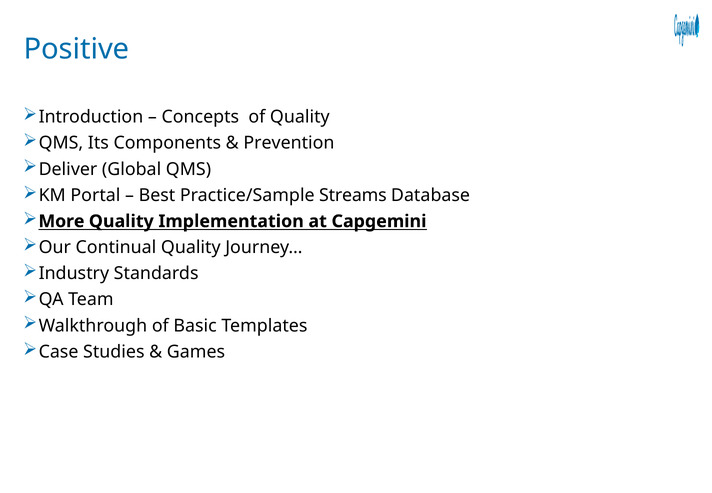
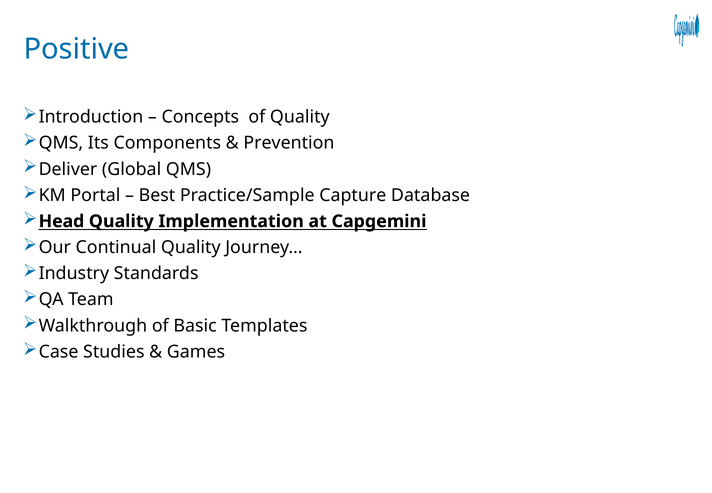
Streams: Streams -> Capture (353, 195)
More: More -> Head (61, 221)
